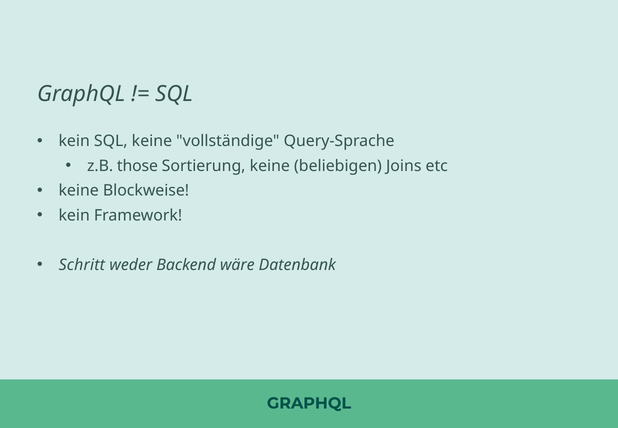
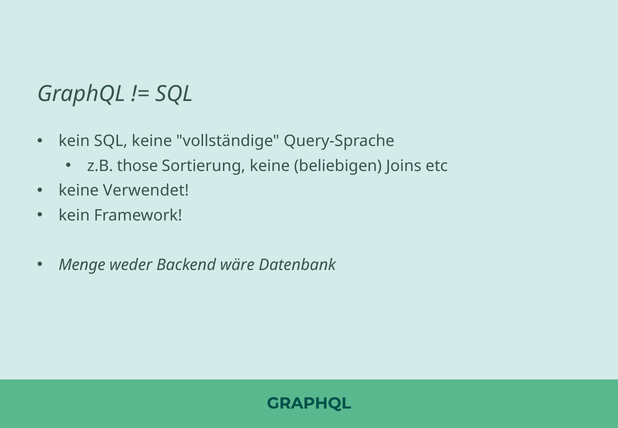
Blockweise: Blockweise -> Verwendet (146, 191)
Schritt: Schritt -> Menge (82, 265)
